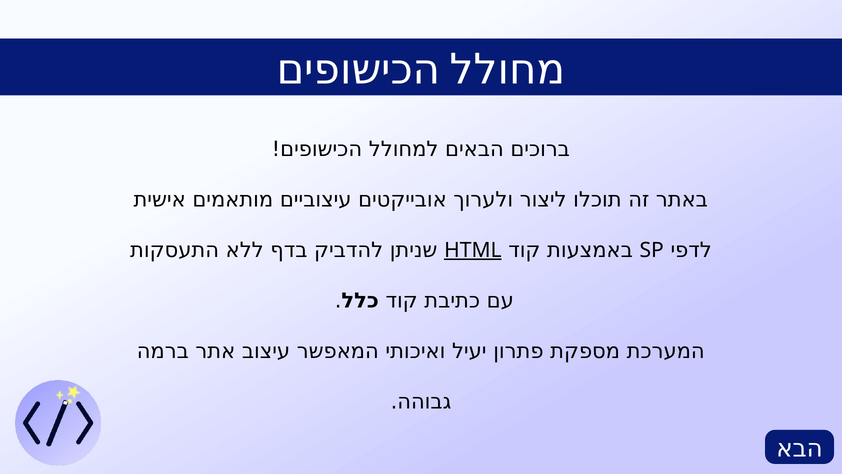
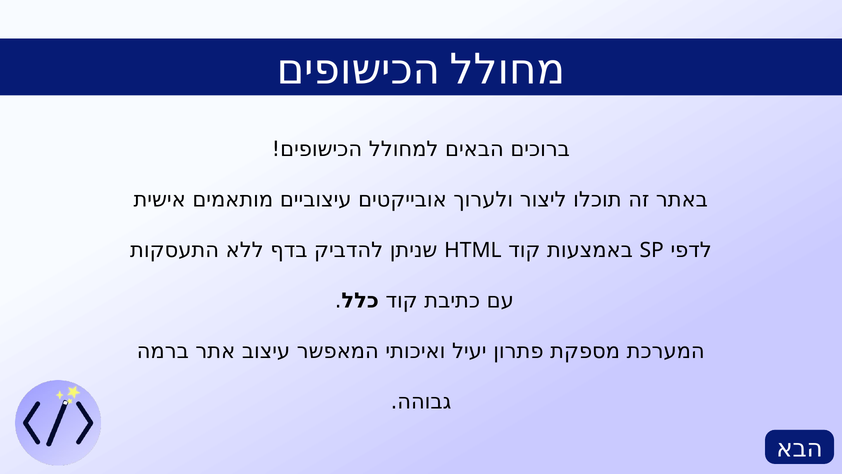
HTML underline: present -> none (473, 250)
